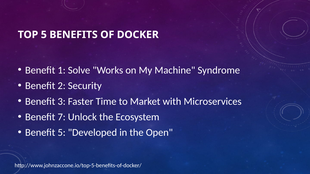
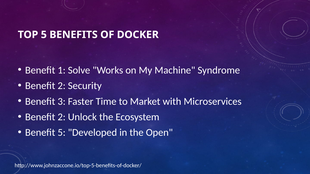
7: 7 -> 2 (62, 117)
